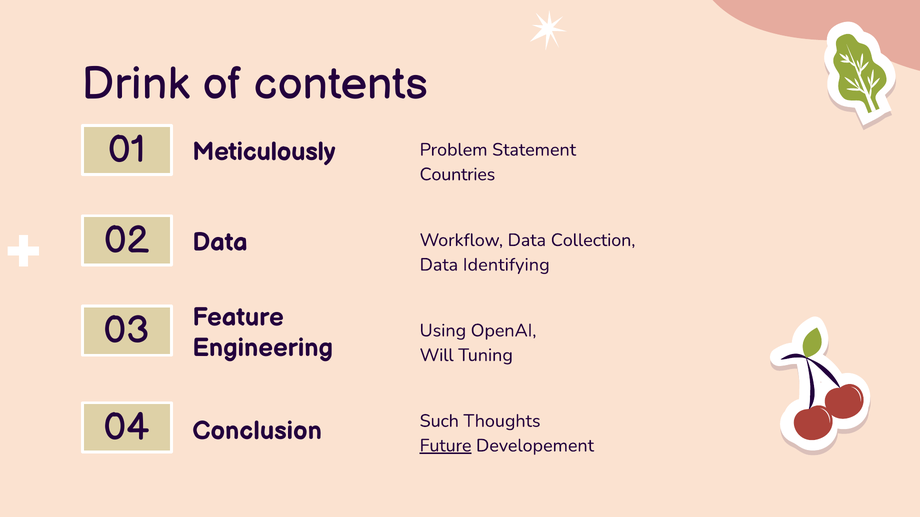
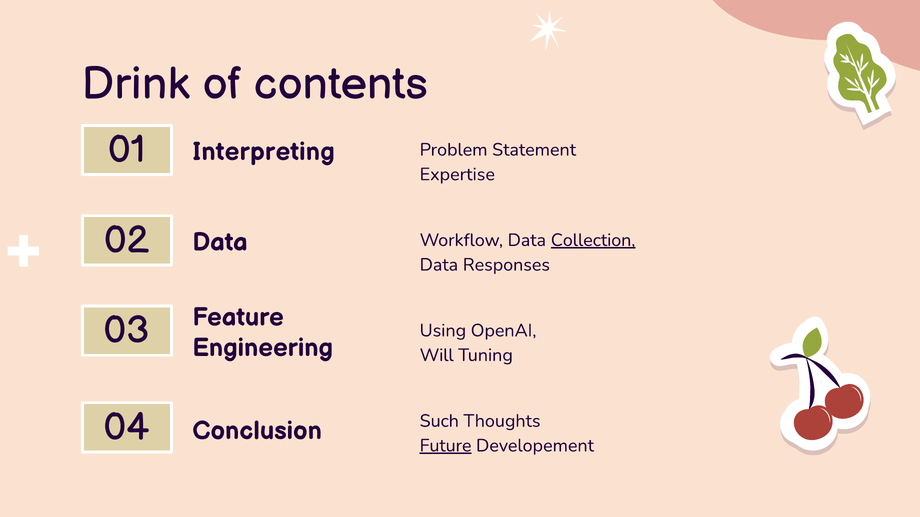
Meticulously: Meticulously -> Interpreting (264, 152)
Countries: Countries -> Expertise (457, 175)
Collection underline: none -> present (593, 240)
Identifying: Identifying -> Responses (506, 265)
